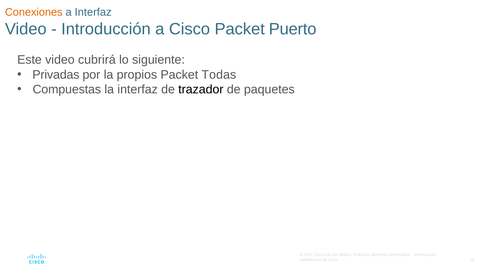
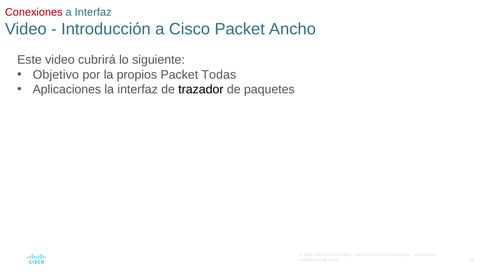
Conexiones colour: orange -> red (34, 12)
Puerto: Puerto -> Ancho (292, 29)
Privadas: Privadas -> Objetivo (56, 75)
Compuestas: Compuestas -> Aplicaciones (67, 90)
